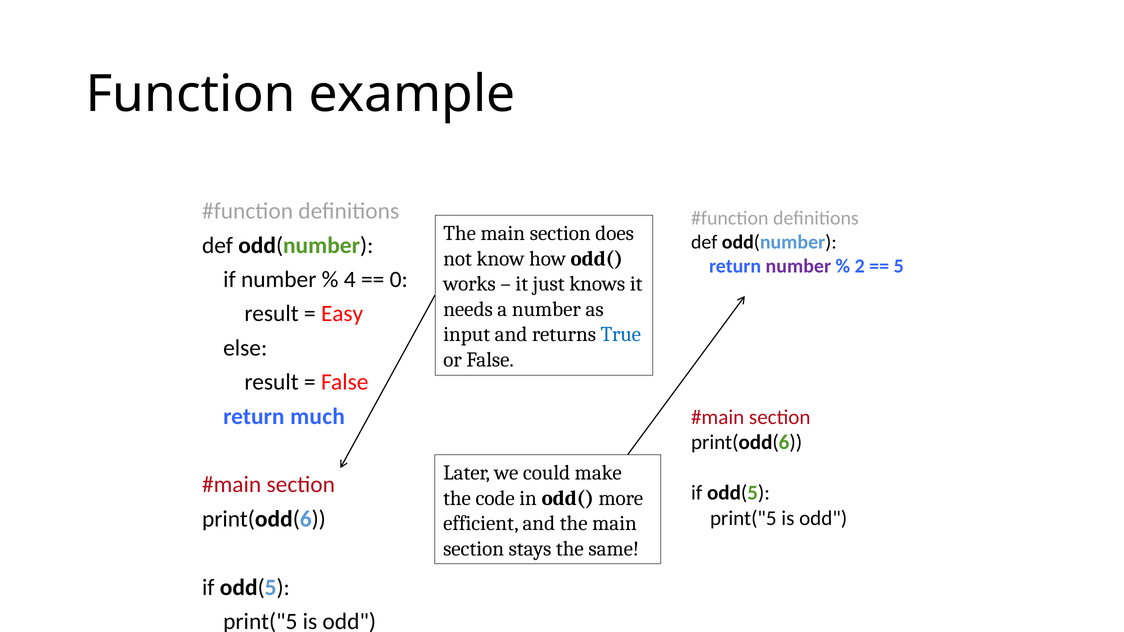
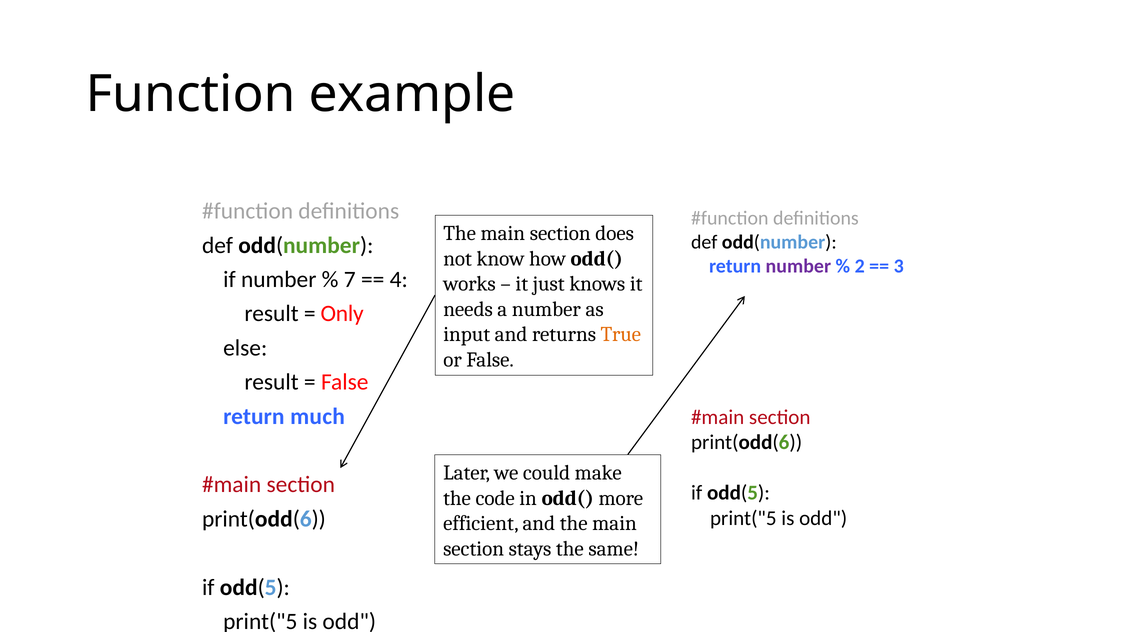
5: 5 -> 3 (899, 266)
4: 4 -> 7 (350, 280)
0: 0 -> 4 (399, 280)
Easy: Easy -> Only (342, 314)
True colour: blue -> orange (621, 335)
